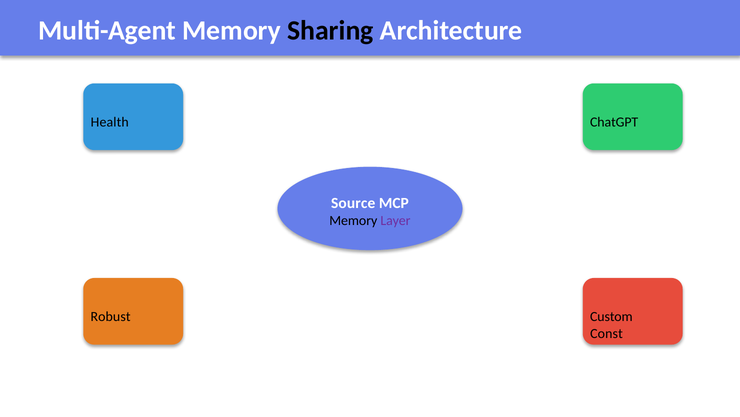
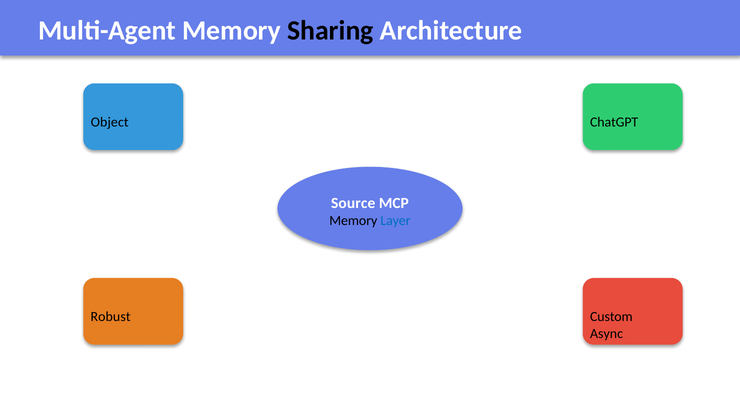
Health: Health -> Object (110, 122)
Layer colour: purple -> blue (395, 220)
Const: Const -> Async (607, 333)
